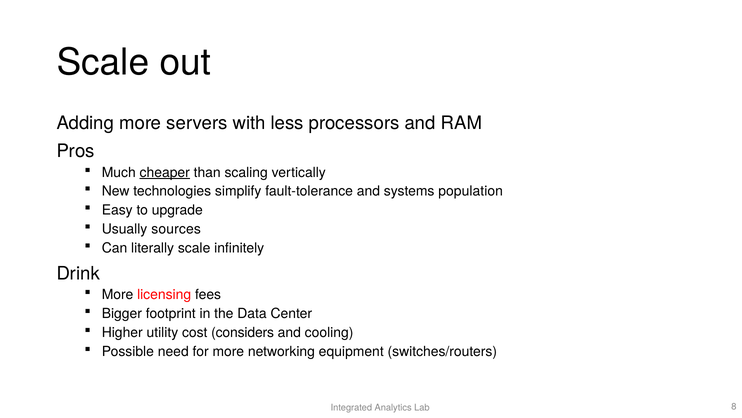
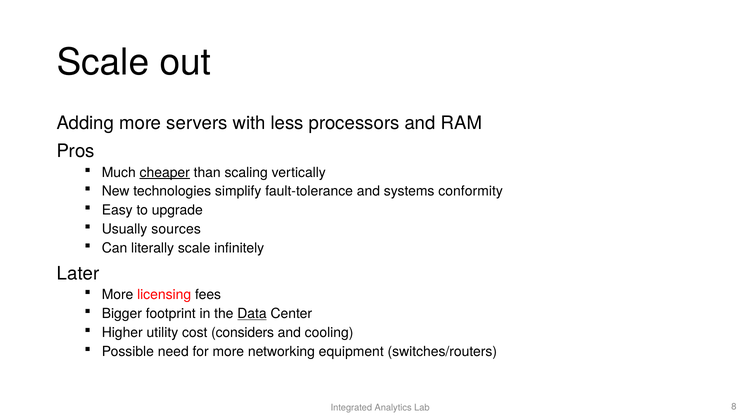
population: population -> conformity (471, 191)
Drink: Drink -> Later (78, 273)
Data underline: none -> present (252, 313)
